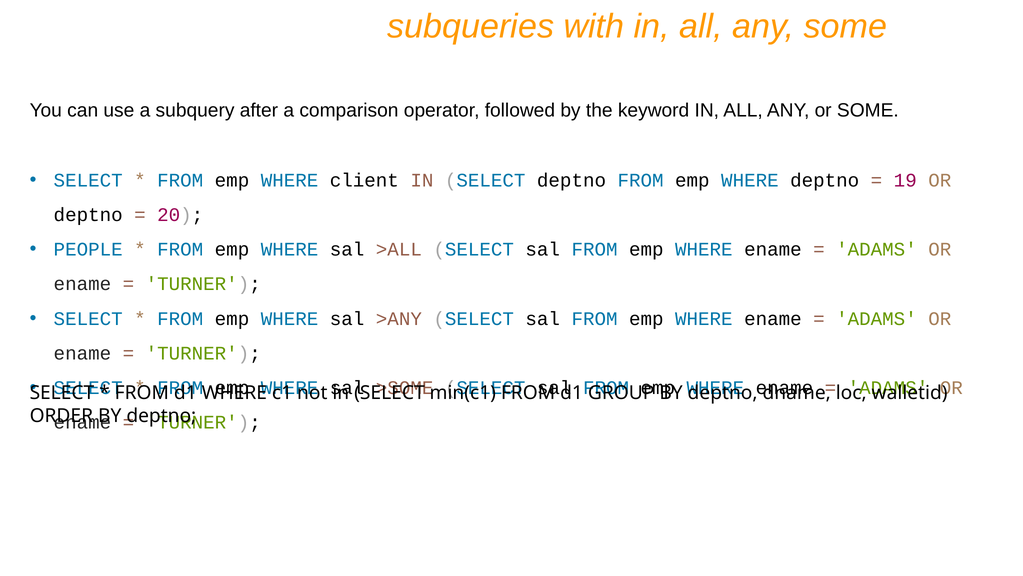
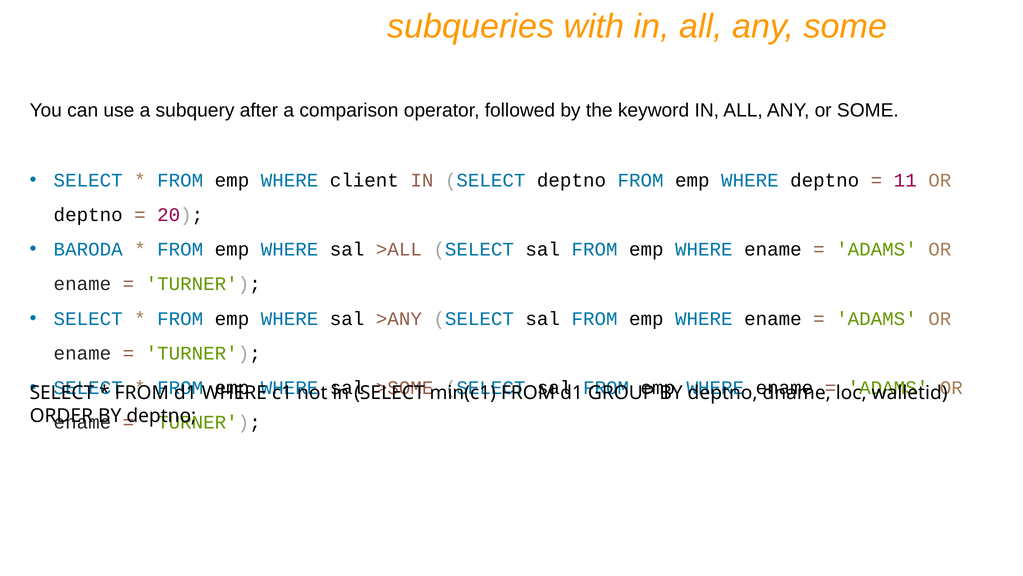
19: 19 -> 11 (905, 180)
PEOPLE: PEOPLE -> BARODA (88, 249)
